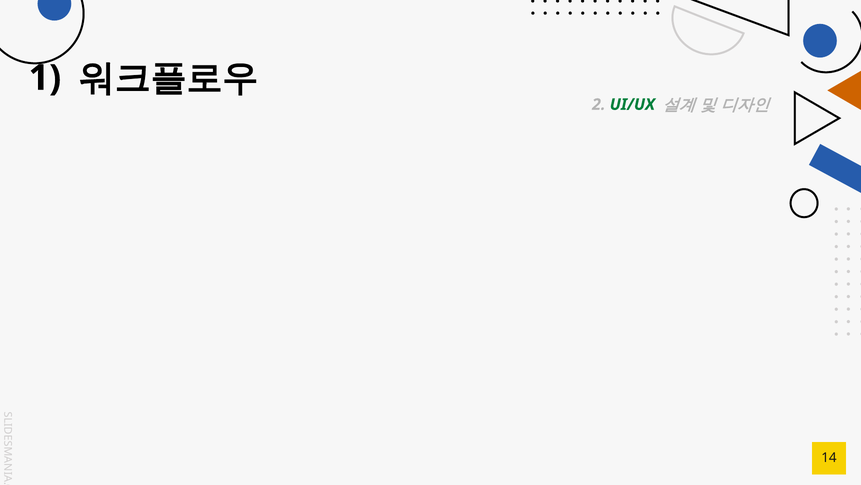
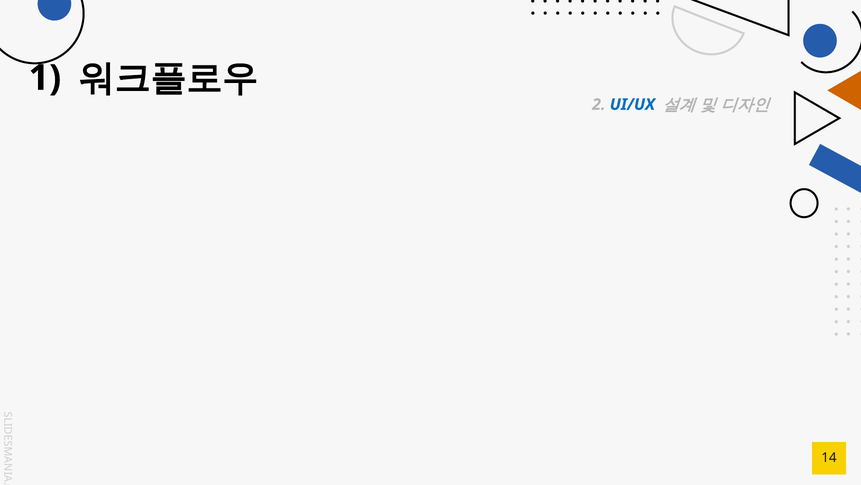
UI/UX colour: green -> blue (632, 104)
